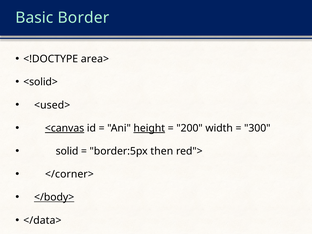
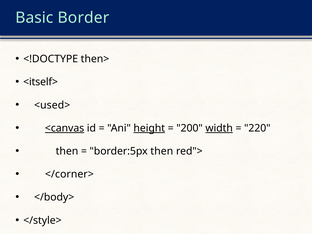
area>: area> -> then> (95, 59)
<solid>: <solid> -> <itself> (41, 82)
width underline: none -> present (219, 128)
300: 300 -> 220 (257, 128)
solid: solid -> then (67, 151)
</body> underline: present -> none (54, 197)
</data>: </data> -> </style> (42, 220)
